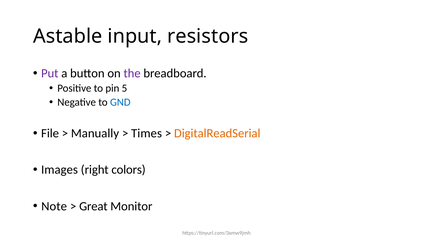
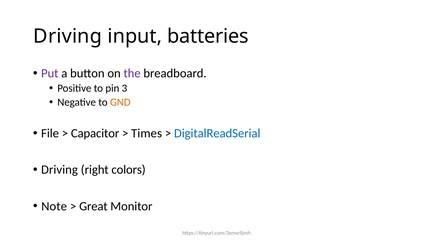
Astable: Astable -> Driving (68, 36)
resistors: resistors -> batteries (208, 36)
5: 5 -> 3 (124, 88)
GND colour: blue -> orange (120, 102)
Manually: Manually -> Capacitor (95, 133)
DigitalReadSerial colour: orange -> blue (217, 133)
Images: Images -> Driving (60, 169)
